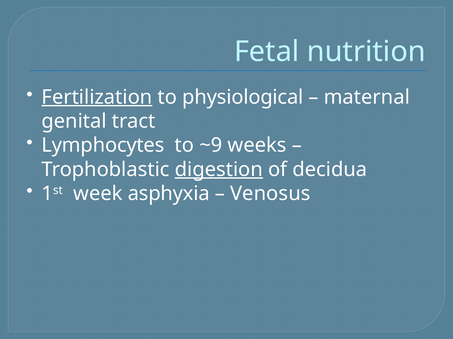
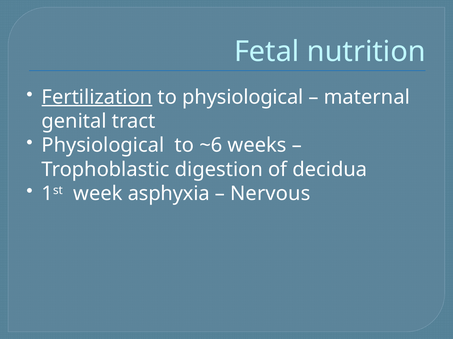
Lymphocytes: Lymphocytes -> Physiological (103, 146)
~9: ~9 -> ~6 (211, 146)
digestion underline: present -> none (219, 170)
Venosus: Venosus -> Nervous (270, 194)
